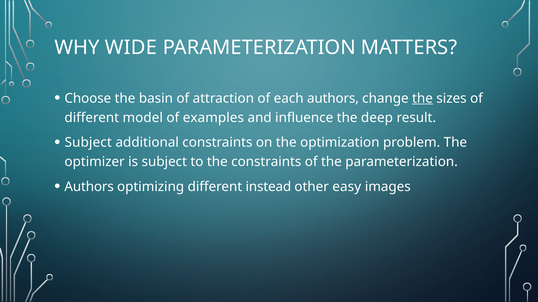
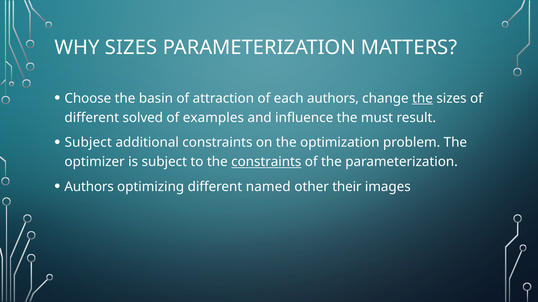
WHY WIDE: WIDE -> SIZES (131, 48)
model: model -> solved (143, 118)
deep: deep -> must (377, 118)
constraints underline: none -> present (266, 162)
instead: instead -> named (268, 187)
easy: easy -> their (347, 187)
